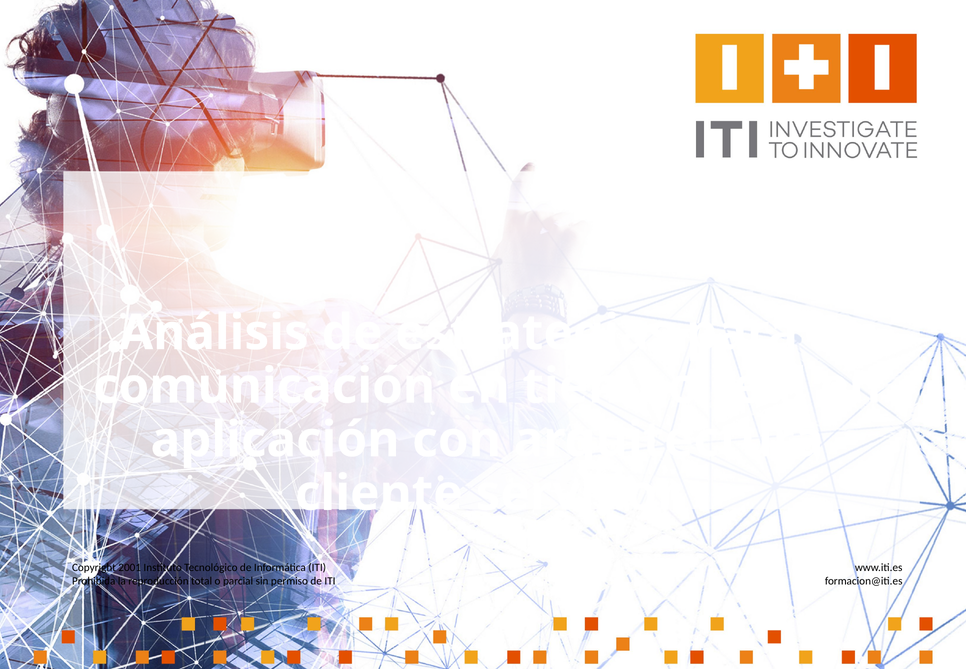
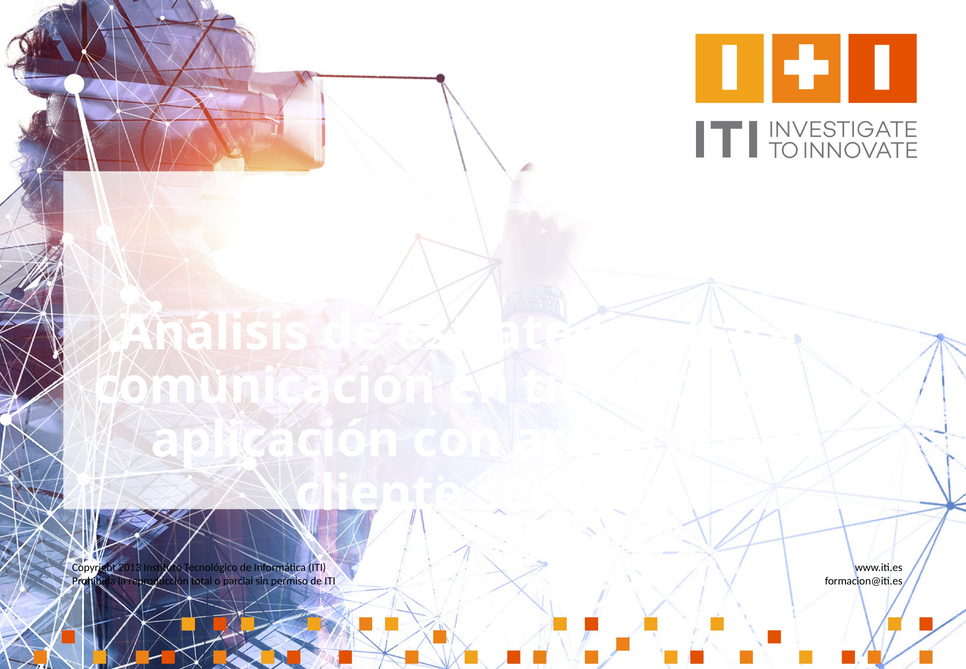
2001: 2001 -> 2013 (130, 567)
